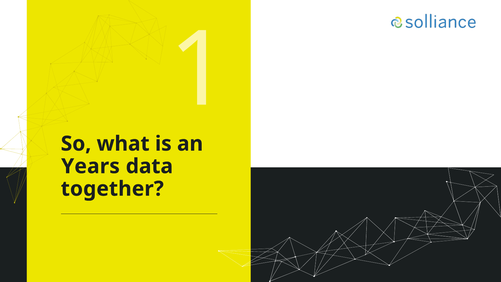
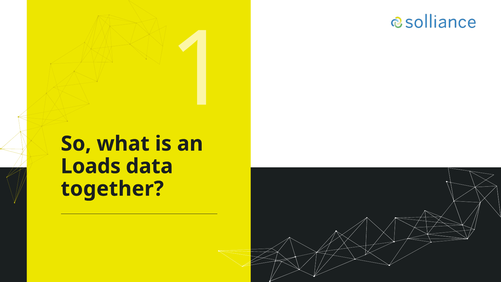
Years: Years -> Loads (91, 166)
